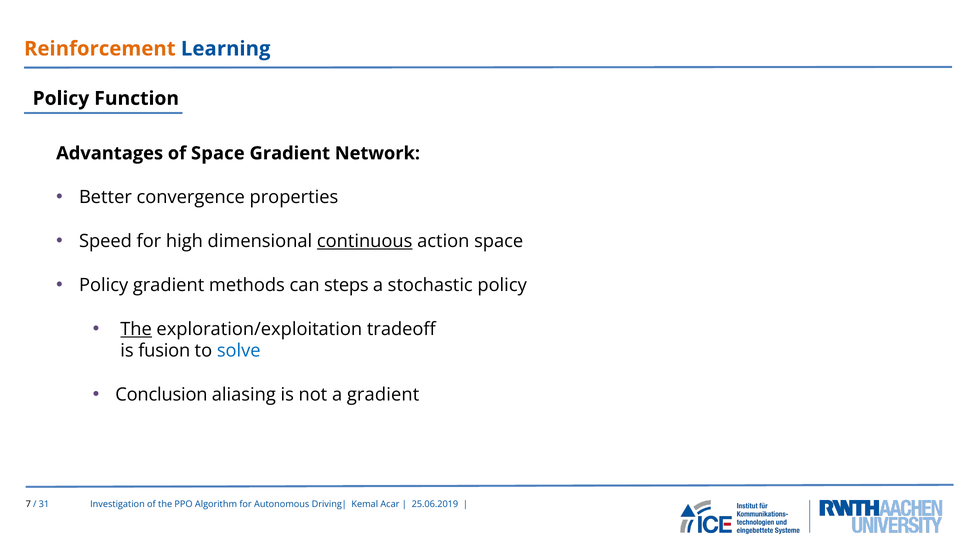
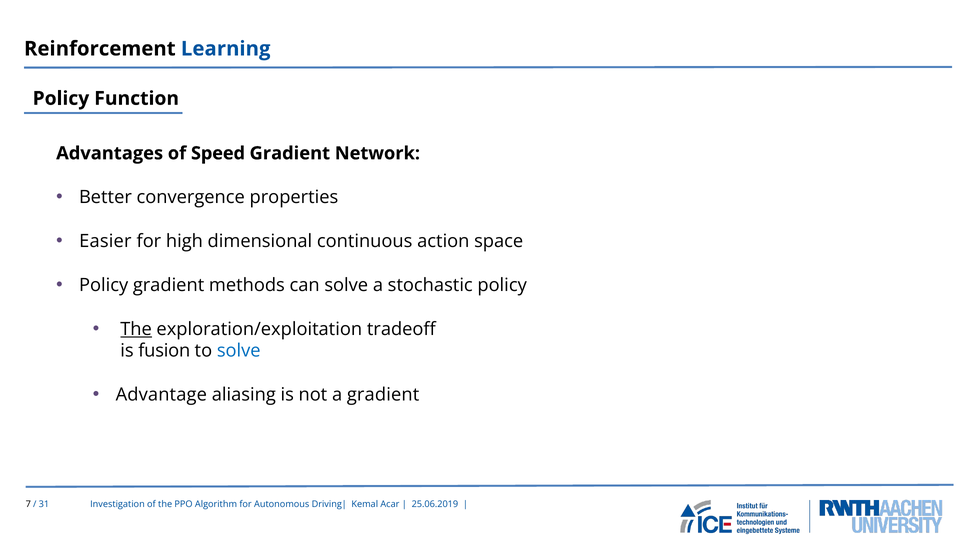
Reinforcement colour: orange -> black (100, 49)
of Space: Space -> Speed (218, 153)
Speed: Speed -> Easier (105, 241)
continuous underline: present -> none (365, 241)
can steps: steps -> solve (346, 285)
Conclusion: Conclusion -> Advantage (161, 395)
